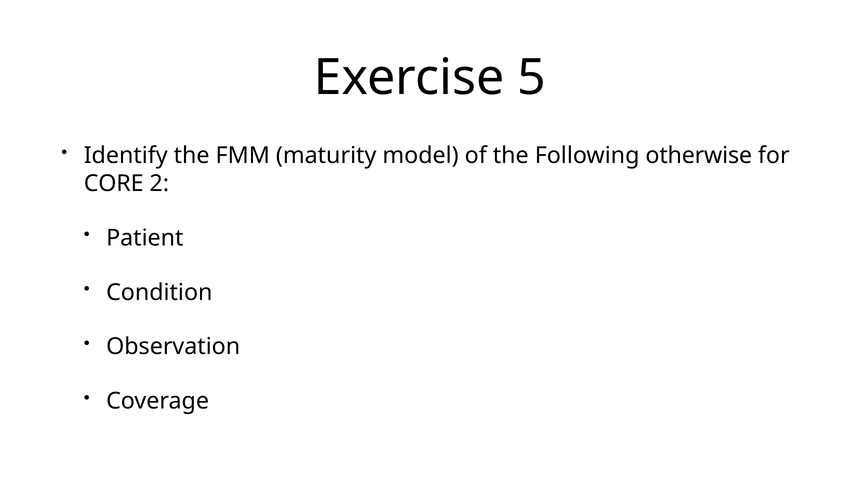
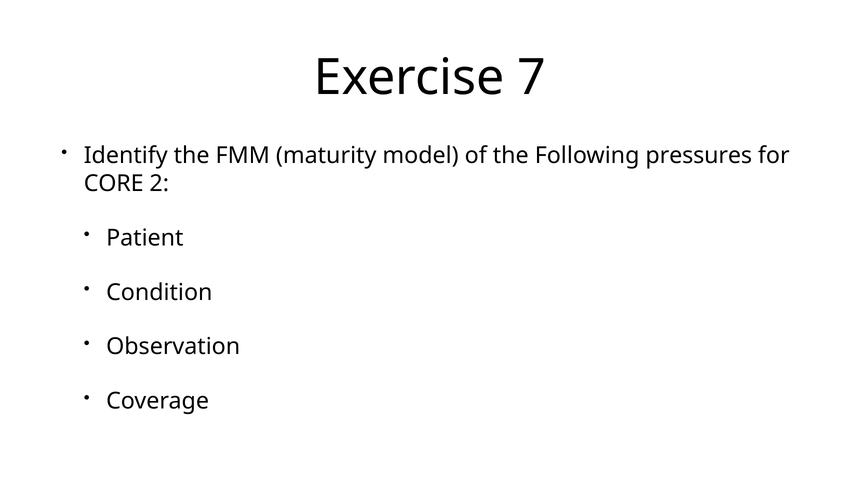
5: 5 -> 7 (532, 77)
otherwise: otherwise -> pressures (699, 155)
